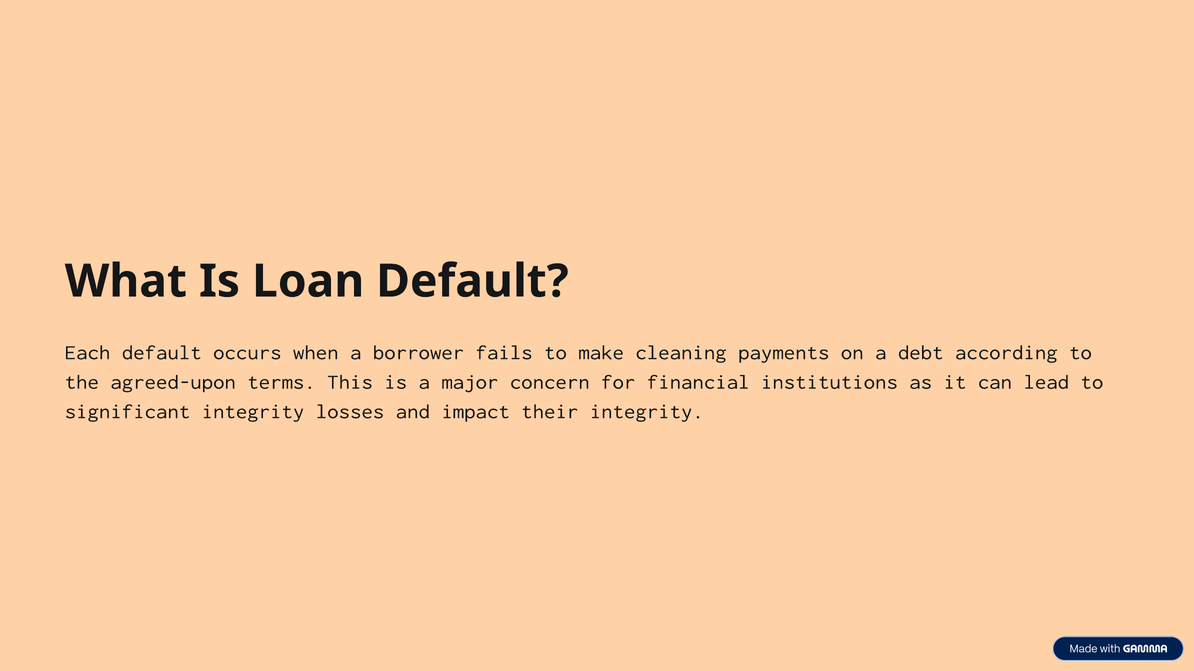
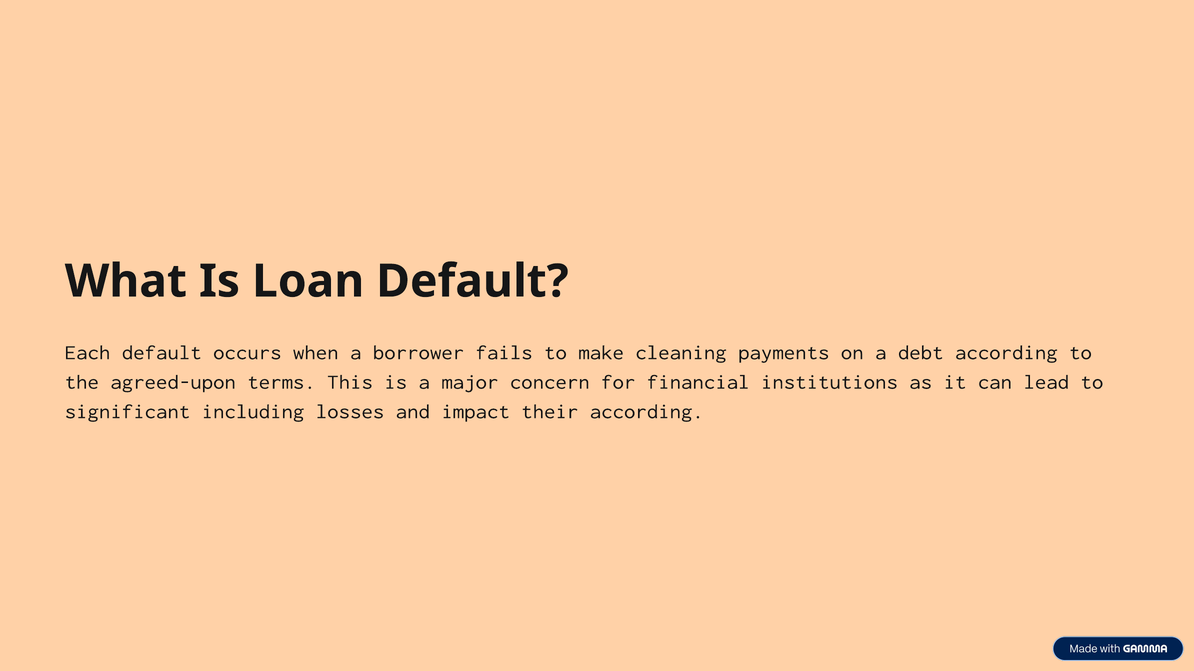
significant integrity: integrity -> including (253, 412)
their integrity: integrity -> according (647, 412)
